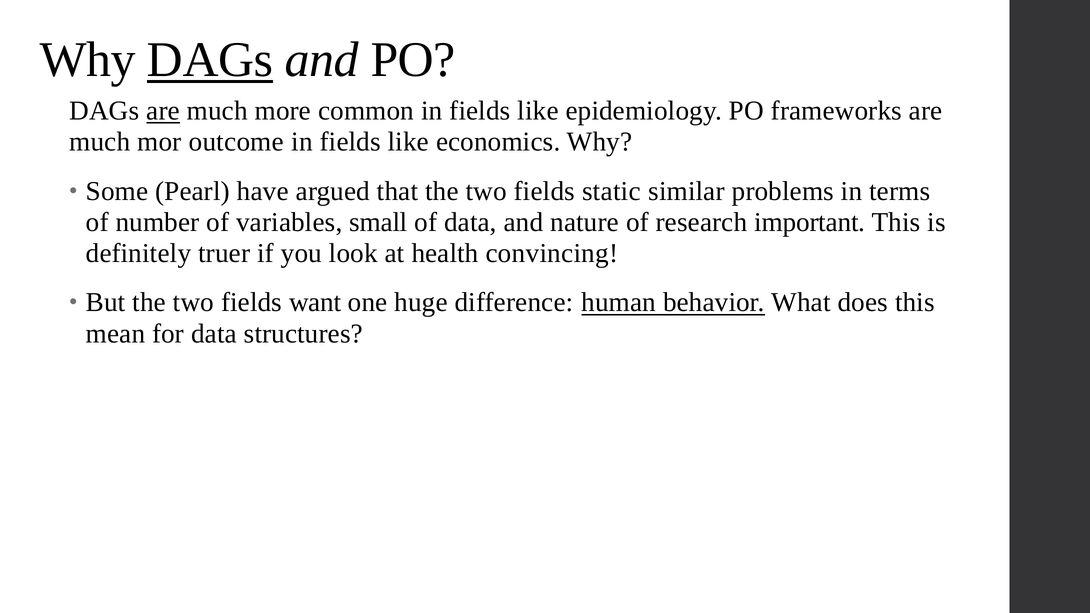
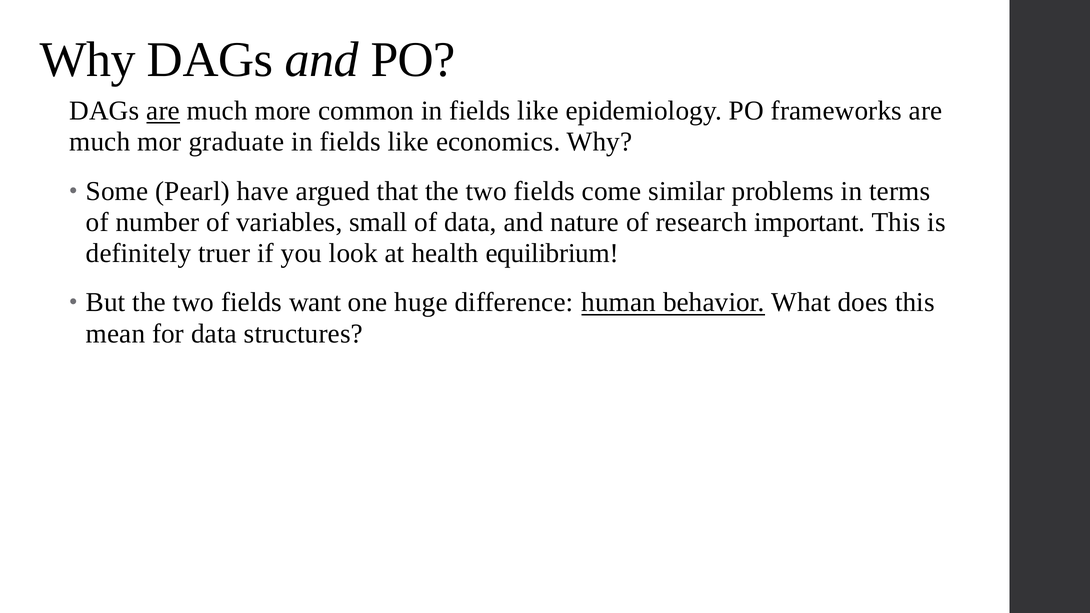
DAGs underline: present -> none (210, 60)
outcome: outcome -> graduate (236, 142)
static: static -> come (612, 191)
convincing: convincing -> equilibrium (552, 253)
